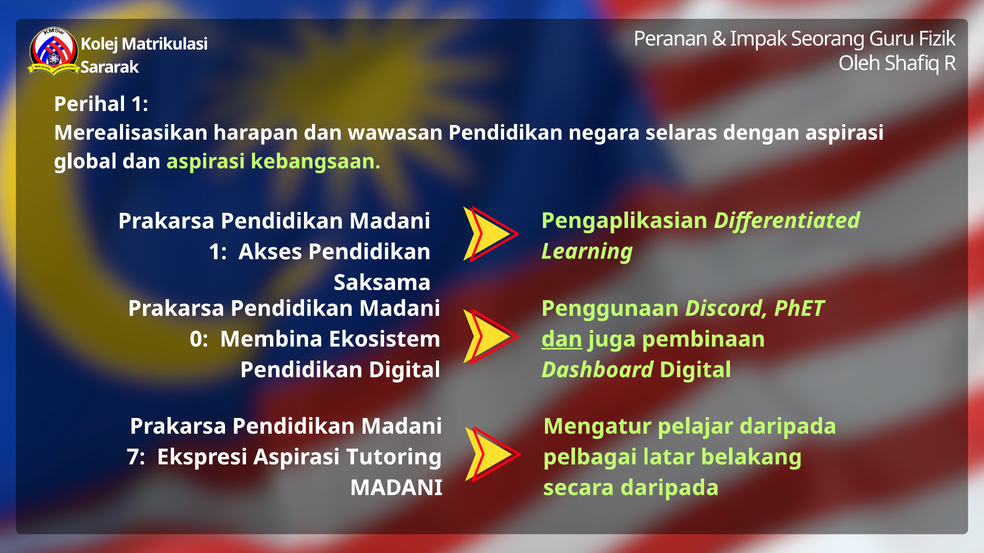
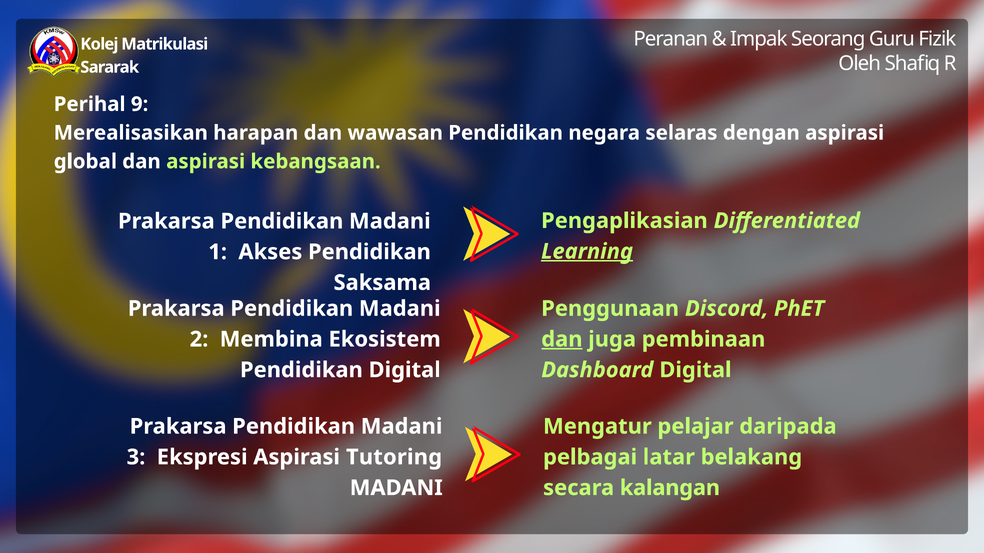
Perihal 1: 1 -> 9 (140, 104)
Learning underline: none -> present (587, 252)
0: 0 -> 2 (199, 340)
7: 7 -> 3 (136, 458)
secara daripada: daripada -> kalangan (670, 488)
